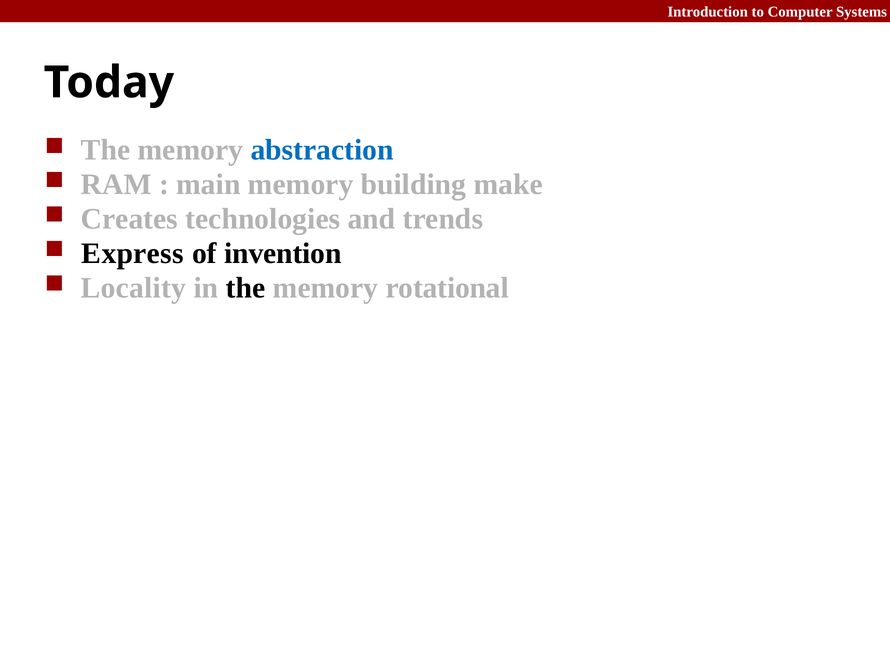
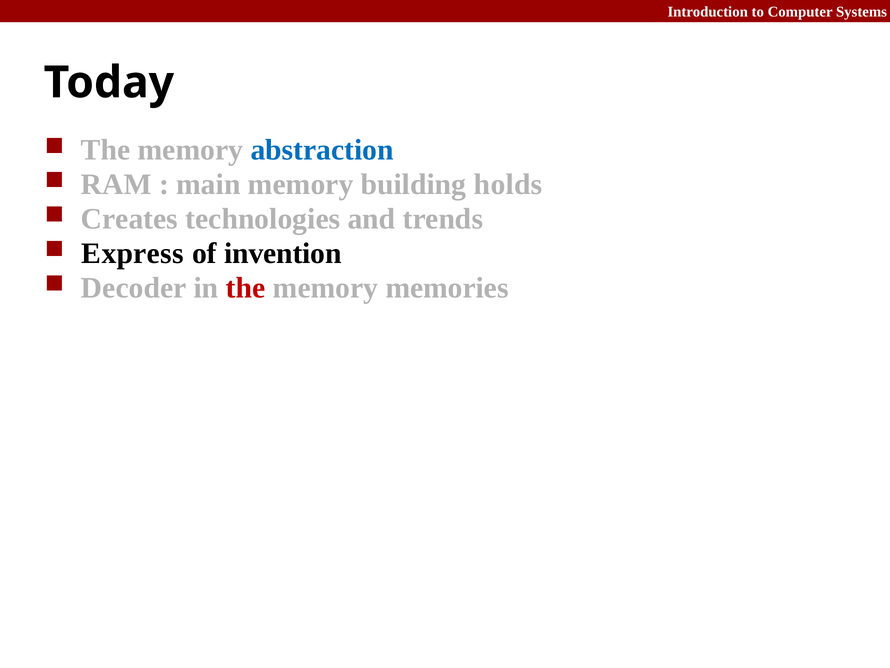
make: make -> holds (508, 184)
Locality: Locality -> Decoder (134, 288)
the colour: black -> red (246, 288)
rotational: rotational -> memories (447, 288)
